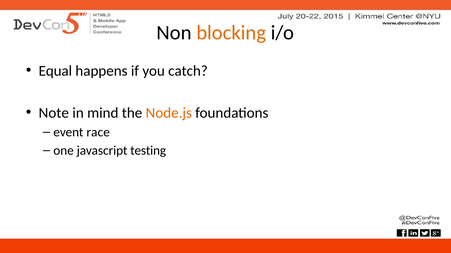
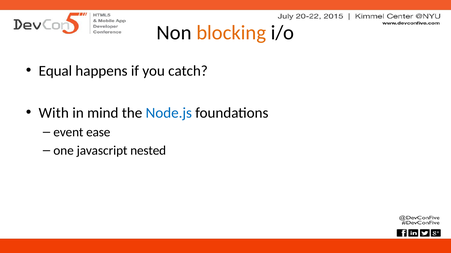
Note: Note -> With (54, 113)
Node.js colour: orange -> blue (169, 113)
race: race -> ease (98, 132)
testing: testing -> nested (148, 151)
